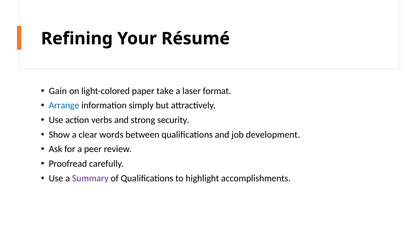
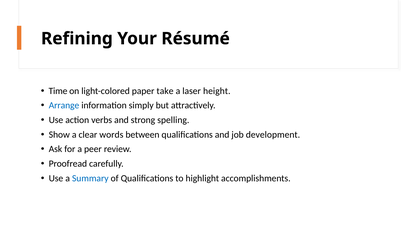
Gain: Gain -> Time (58, 91)
format: format -> height (217, 91)
security: security -> spelling (173, 120)
Summary colour: purple -> blue (90, 178)
